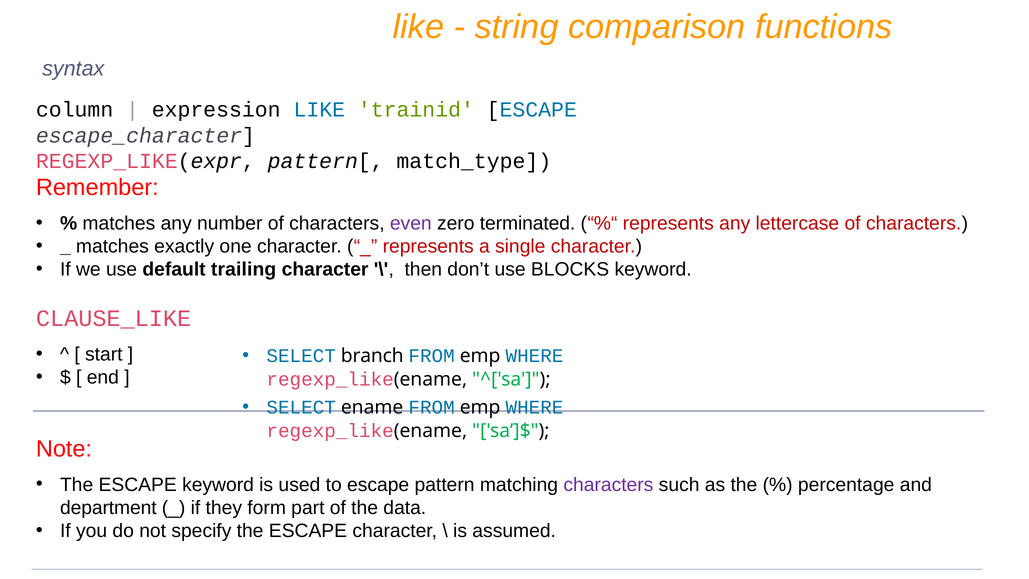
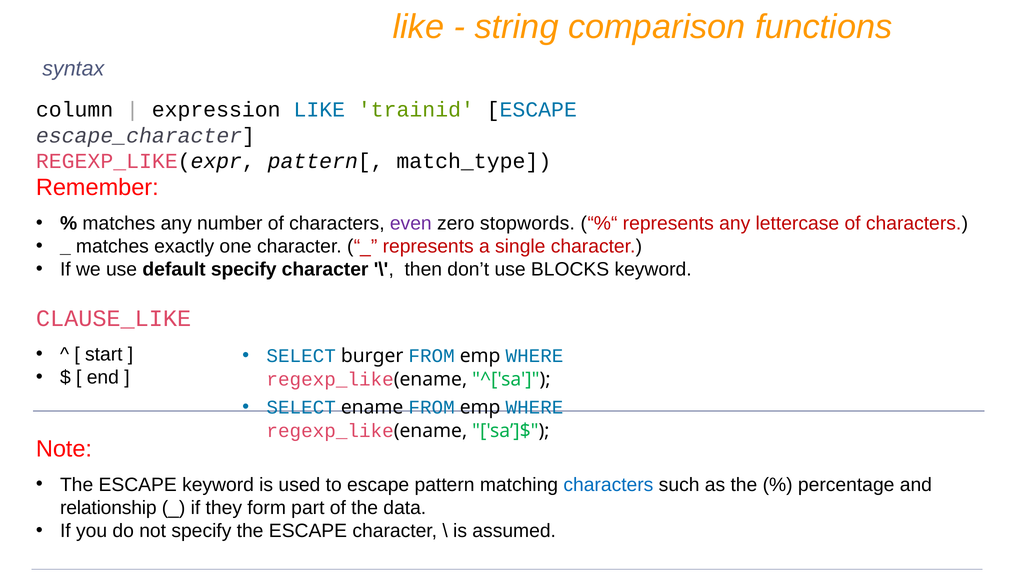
terminated: terminated -> stopwords (527, 223)
default trailing: trailing -> specify (244, 269)
branch: branch -> burger (372, 356)
characters colour: purple -> blue (608, 484)
department: department -> relationship (108, 508)
